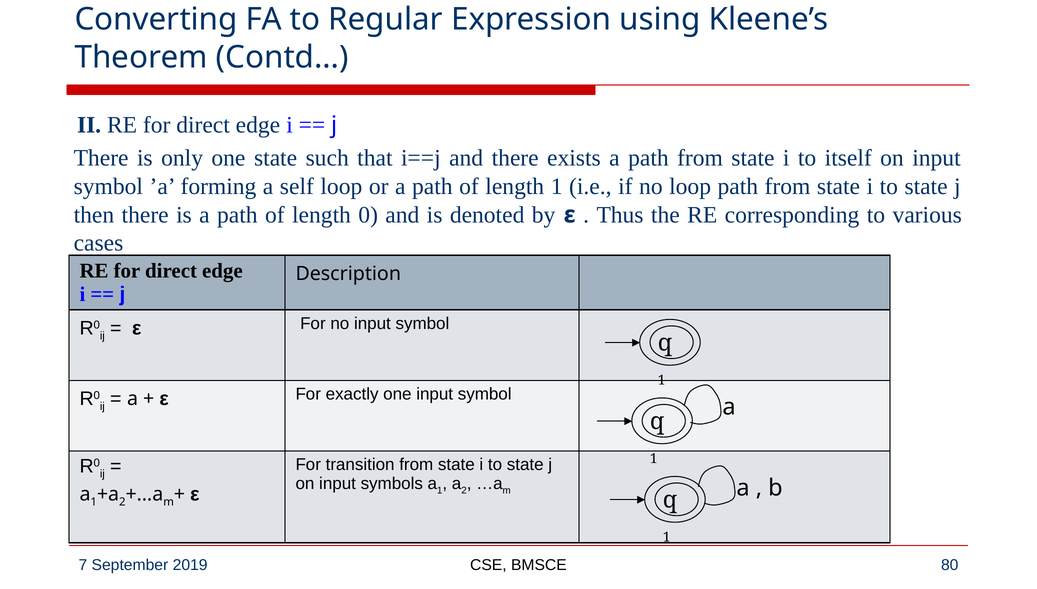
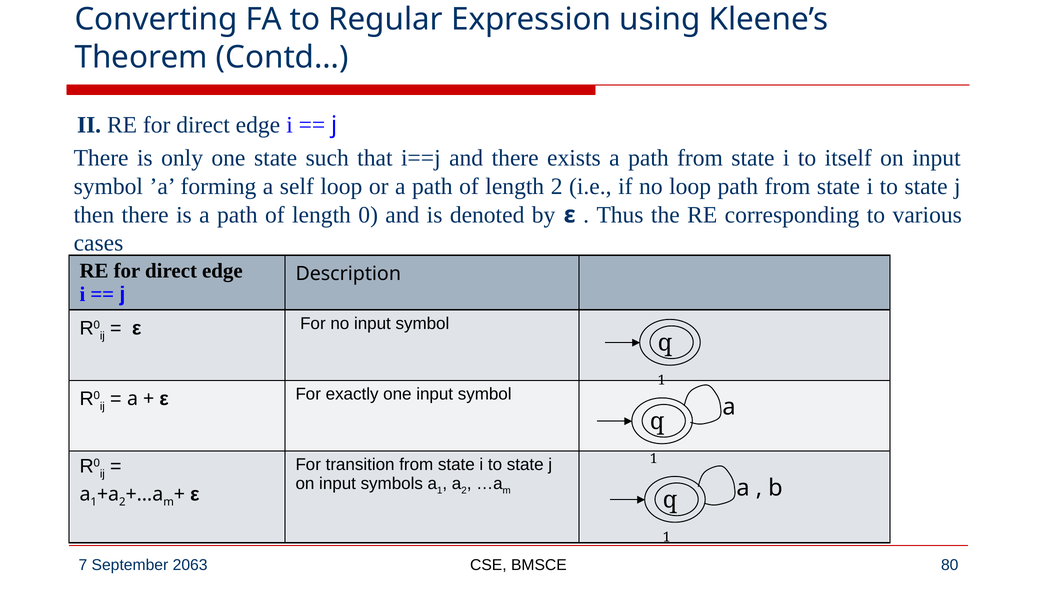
length 1: 1 -> 2 (557, 187)
2019: 2019 -> 2063 (190, 565)
